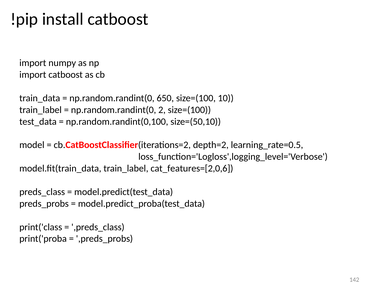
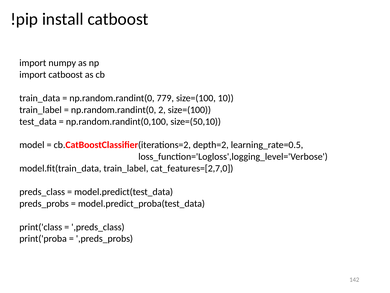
650: 650 -> 779 (165, 98)
cat_features=[2,0,6: cat_features=[2,0,6 -> cat_features=[2,7,0 (192, 168)
